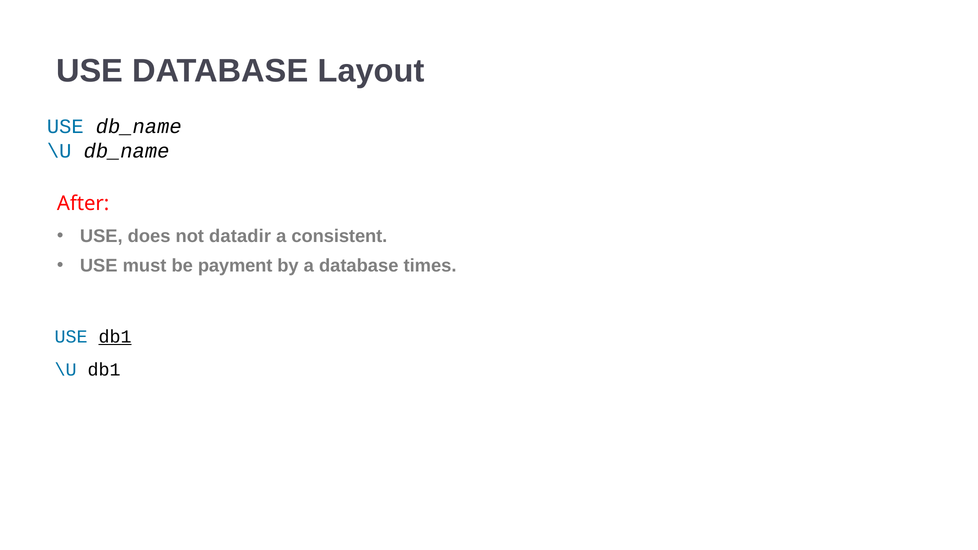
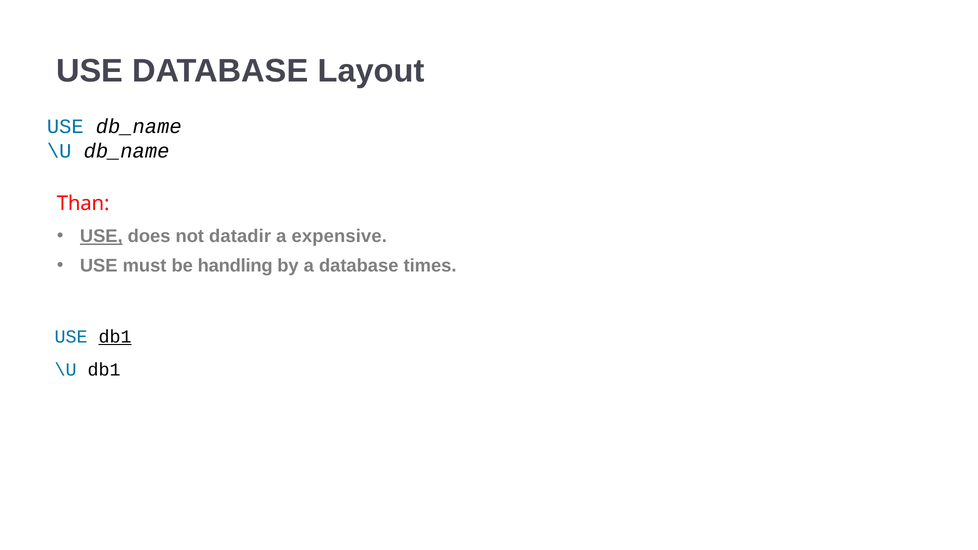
After: After -> Than (83, 204)
USE underline: none -> present (101, 236)
consistent: consistent -> expensive (339, 236)
payment: payment -> handling (235, 266)
